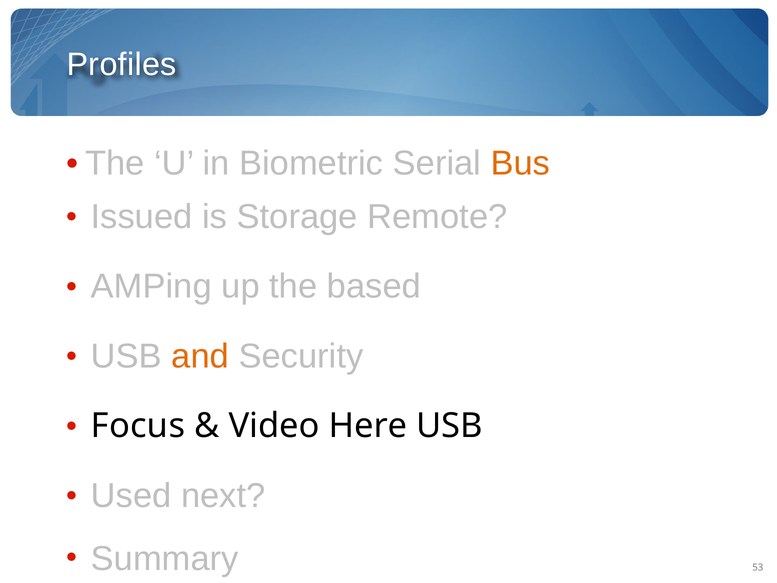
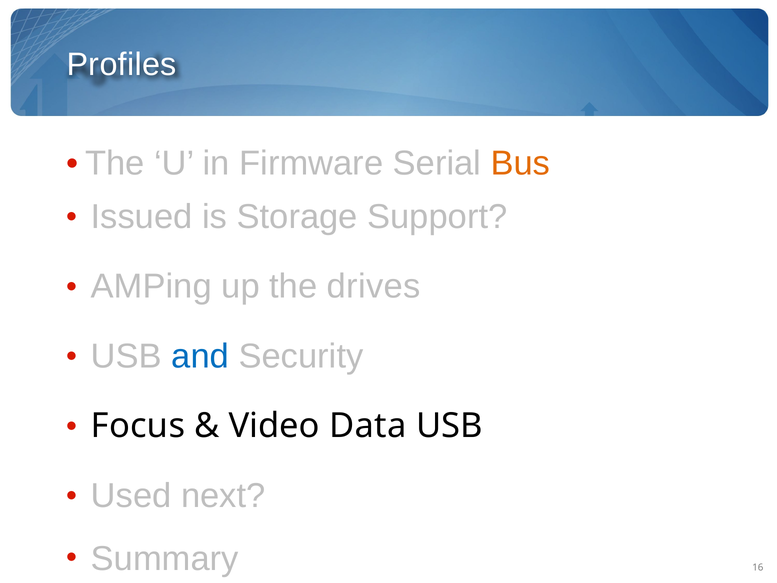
Biometric: Biometric -> Firmware (311, 163)
Remote: Remote -> Support (437, 217)
based: based -> drives (374, 286)
and colour: orange -> blue (200, 356)
Here: Here -> Data (368, 426)
53: 53 -> 16 (758, 567)
